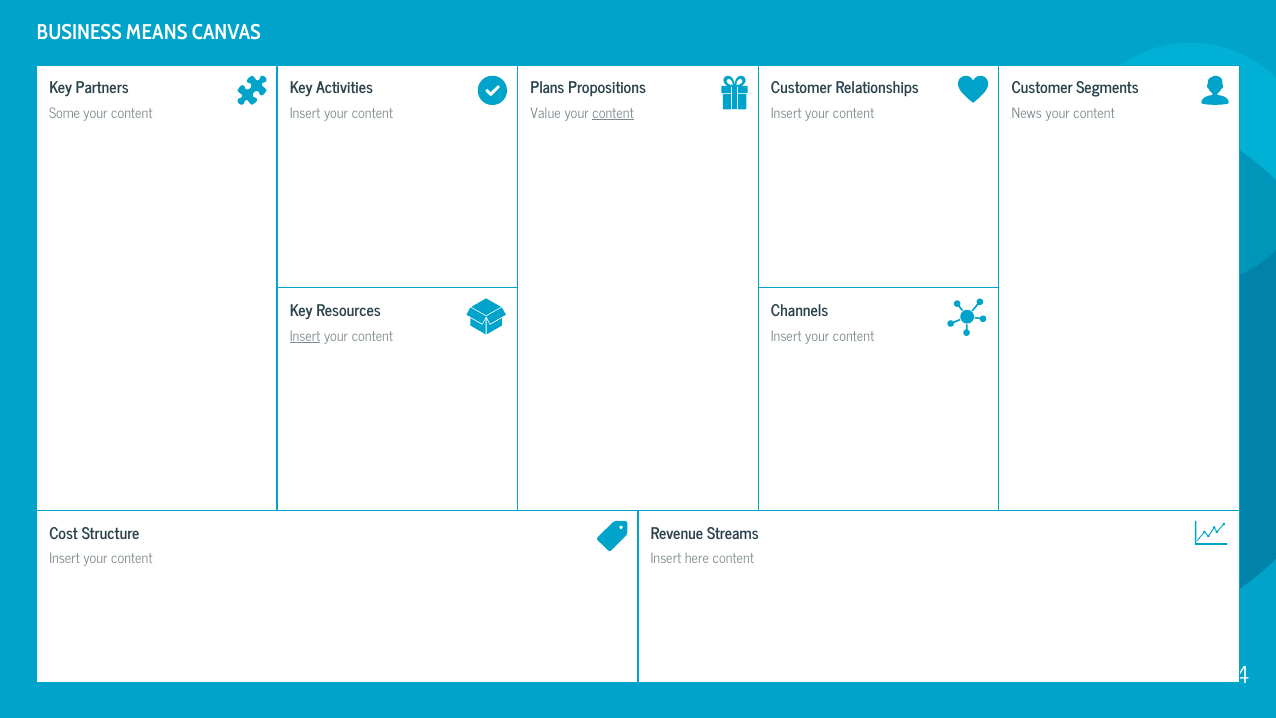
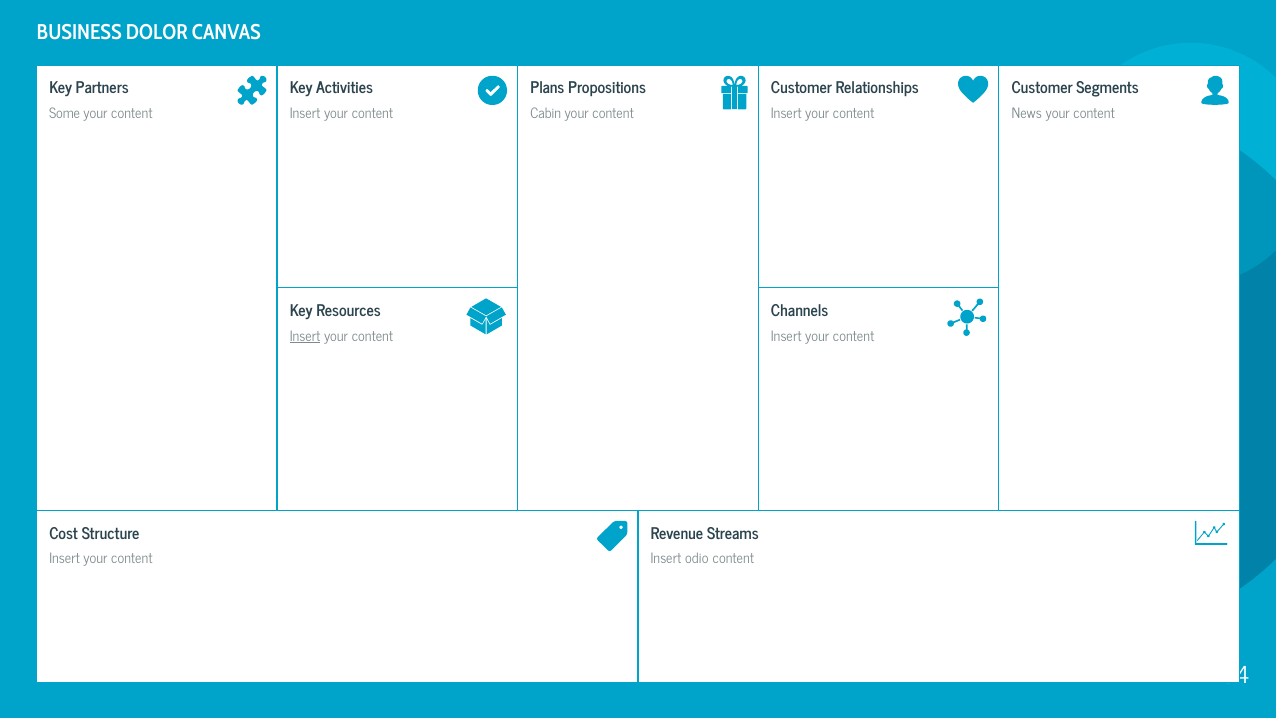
MEANS: MEANS -> DOLOR (157, 32)
Value: Value -> Cabin (546, 114)
content underline: present -> none (613, 114)
here: here -> odio (697, 559)
